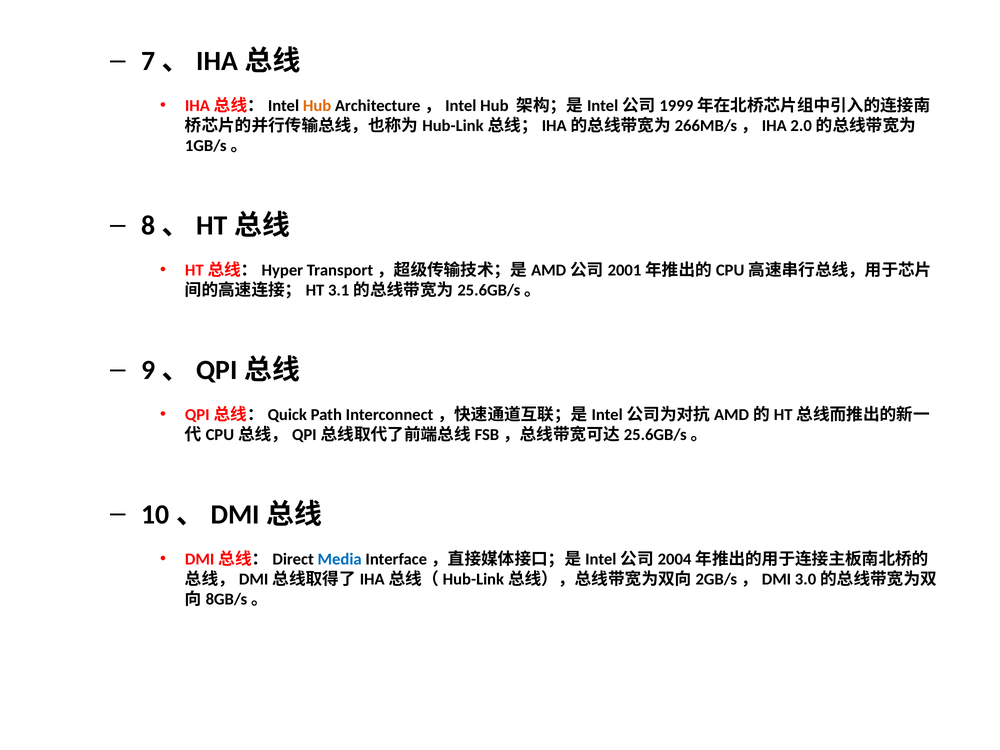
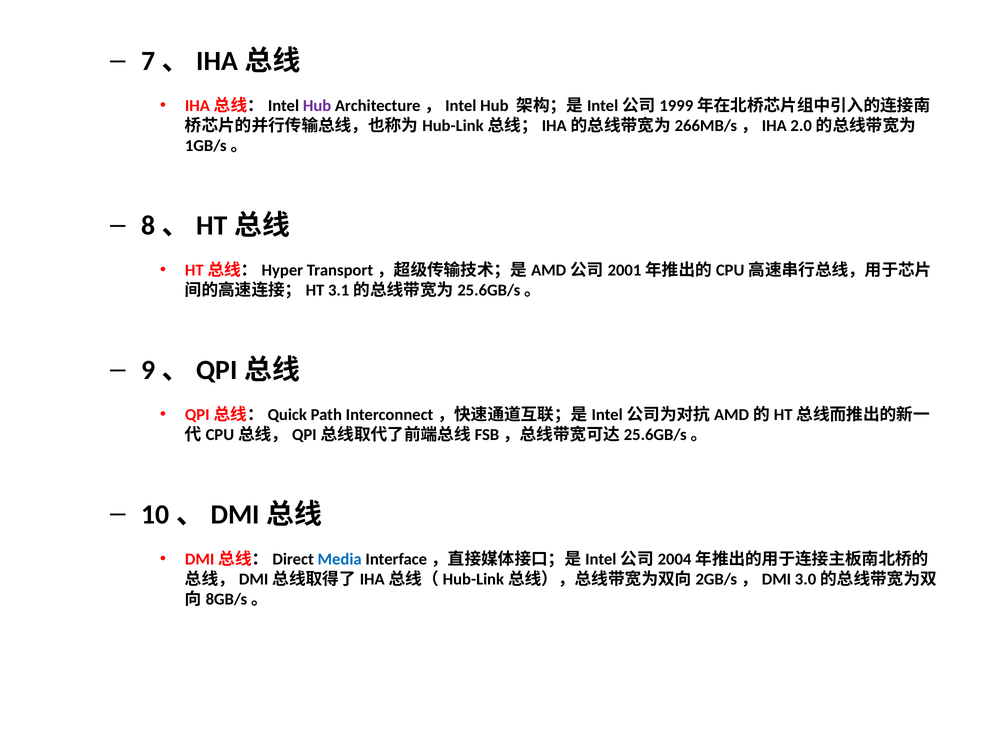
Hub colour: orange -> purple (317, 106)
